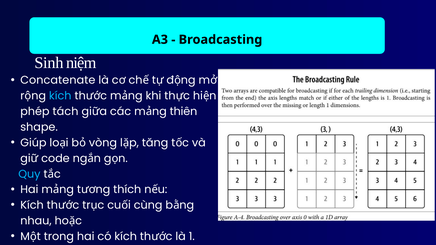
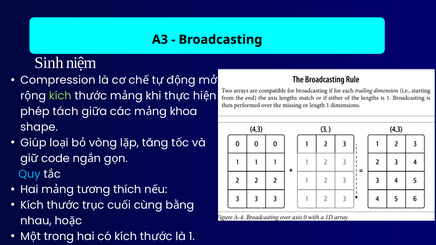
Concatenate: Concatenate -> Compression (58, 80)
kích colour: light blue -> light green (60, 96)
thiên: thiên -> khoa (183, 112)
